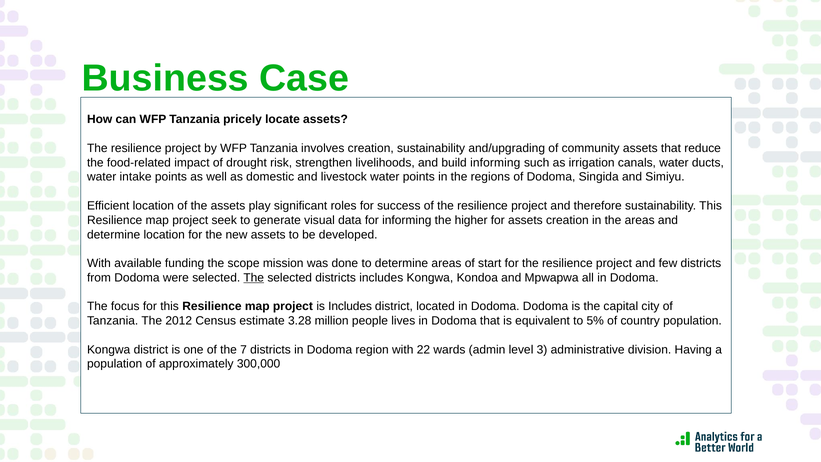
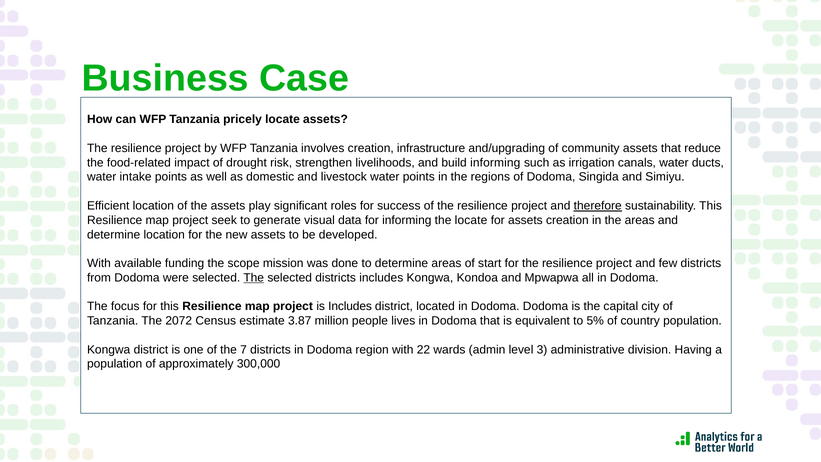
creation sustainability: sustainability -> infrastructure (431, 148)
therefore underline: none -> present (598, 206)
the higher: higher -> locate (471, 220)
2012: 2012 -> 2072 (179, 321)
3.28: 3.28 -> 3.87 (300, 321)
